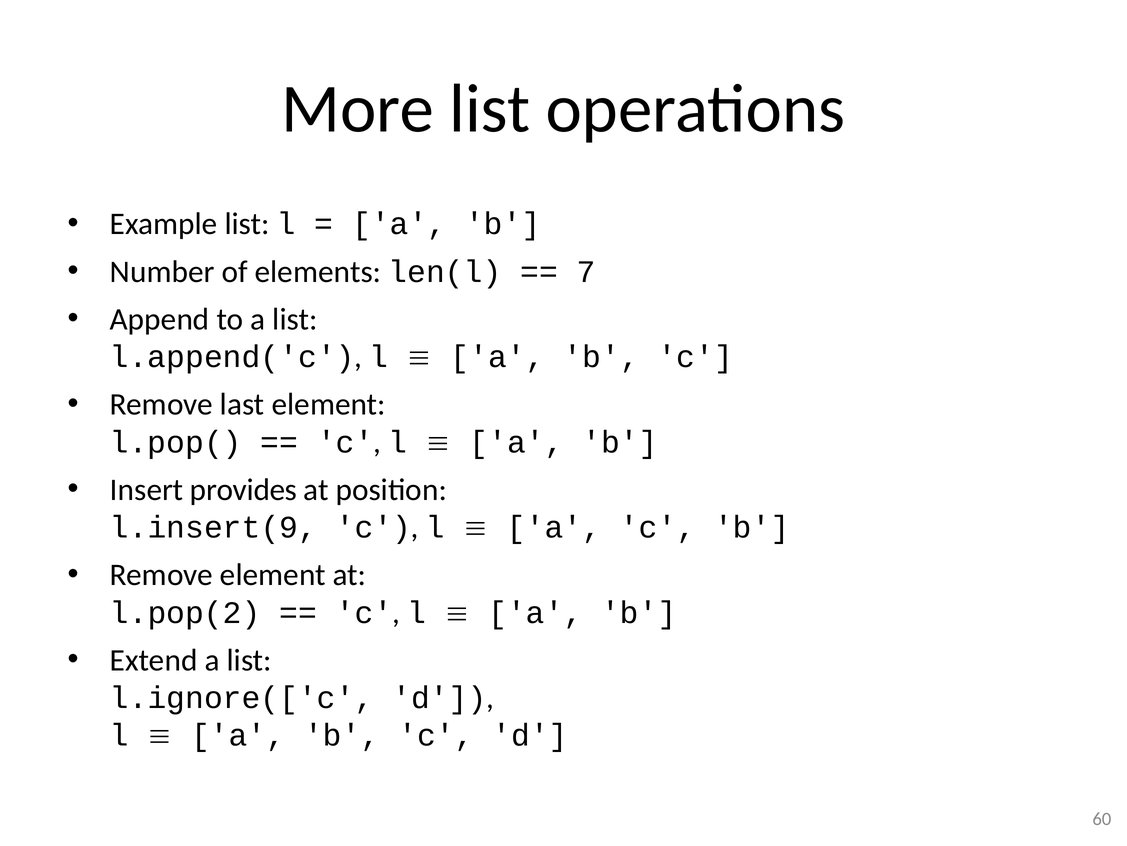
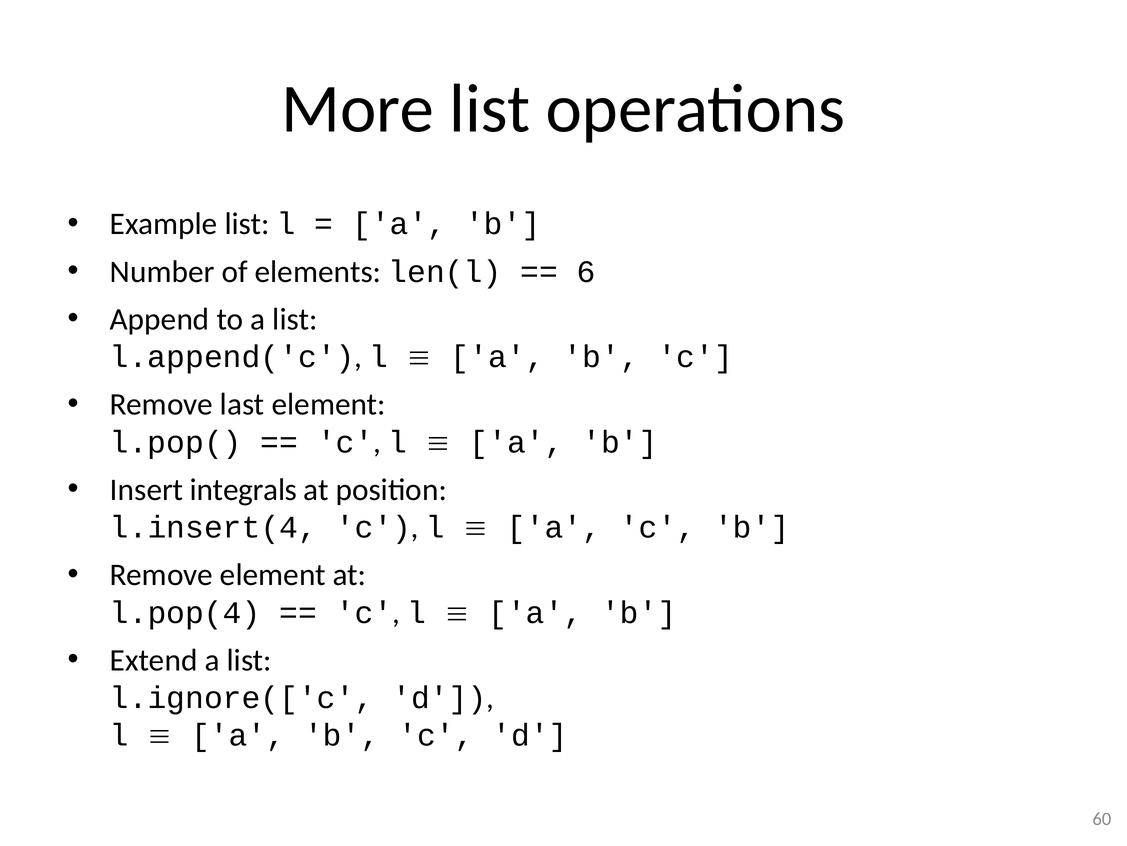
7: 7 -> 6 (586, 271)
provides: provides -> integrals (244, 489)
l.insert(9: l.insert(9 -> l.insert(4 (213, 527)
l.pop(2: l.pop(2 -> l.pop(4 (185, 612)
